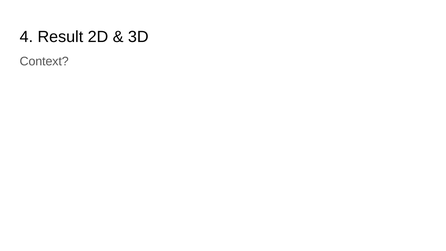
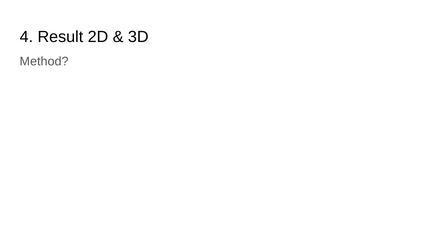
Context: Context -> Method (44, 61)
